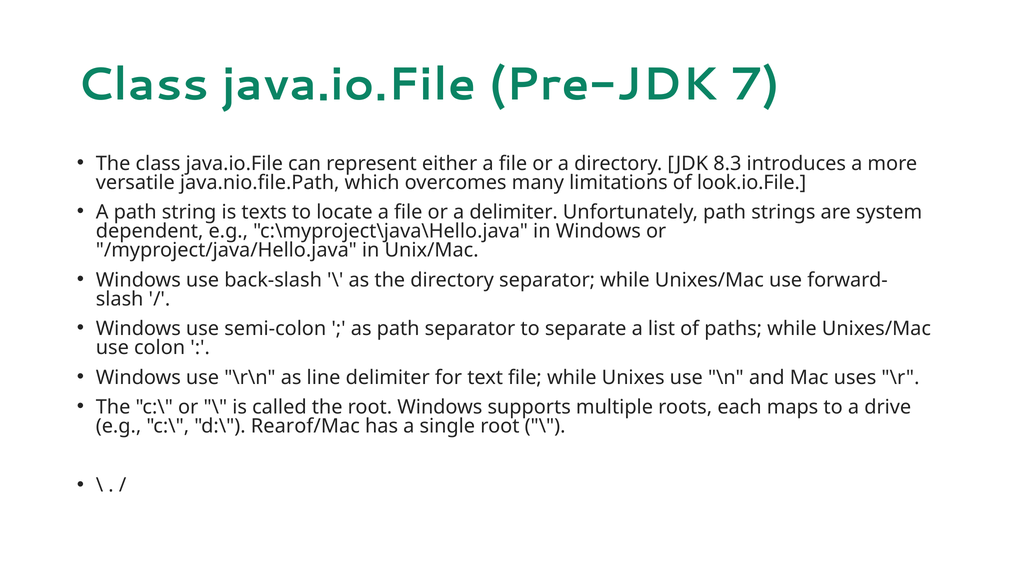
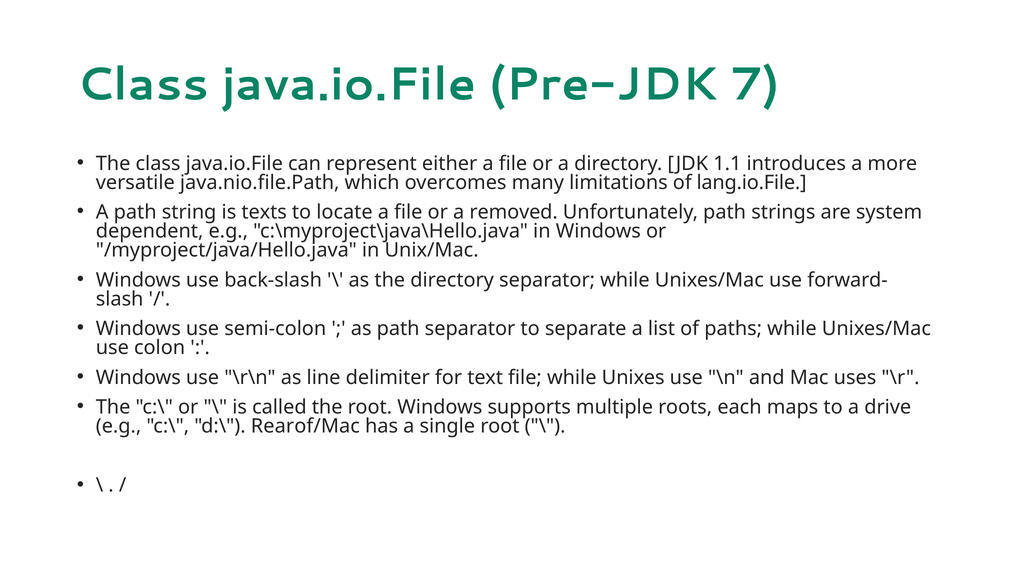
8.3: 8.3 -> 1.1 (727, 164)
look.io.File: look.io.File -> lang.io.File (752, 183)
a delimiter: delimiter -> removed (514, 212)
